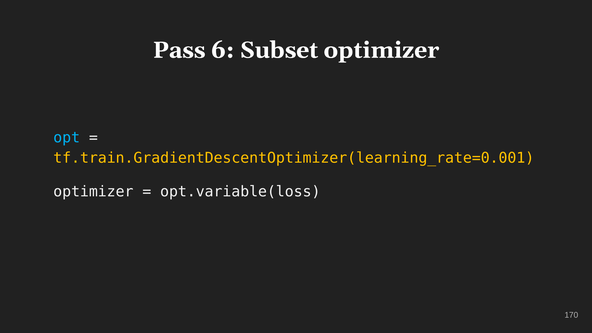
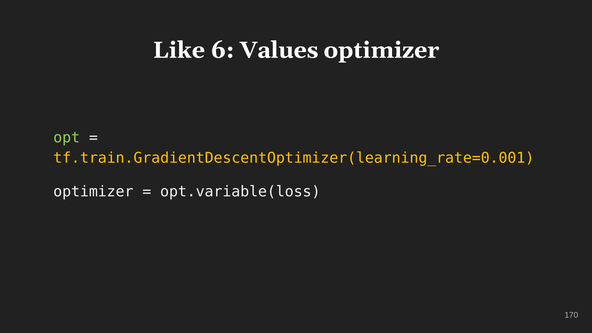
Pass: Pass -> Like (179, 50)
Subset: Subset -> Values (279, 50)
opt colour: light blue -> light green (67, 138)
